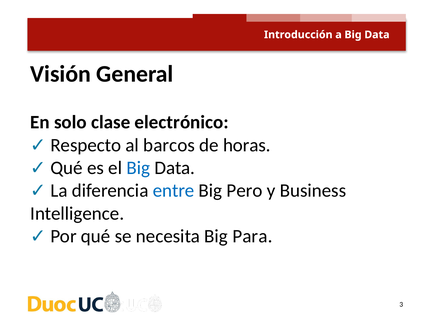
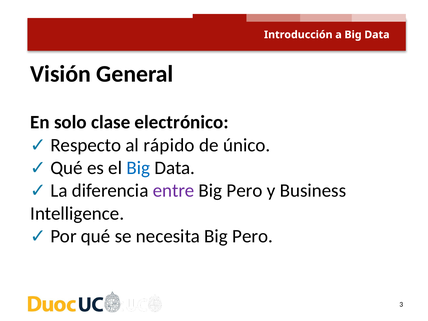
barcos: barcos -> rápido (169, 145)
horas: horas -> único (247, 145)
entre colour: blue -> purple (174, 191)
necesita Big Para: Para -> Pero (253, 236)
